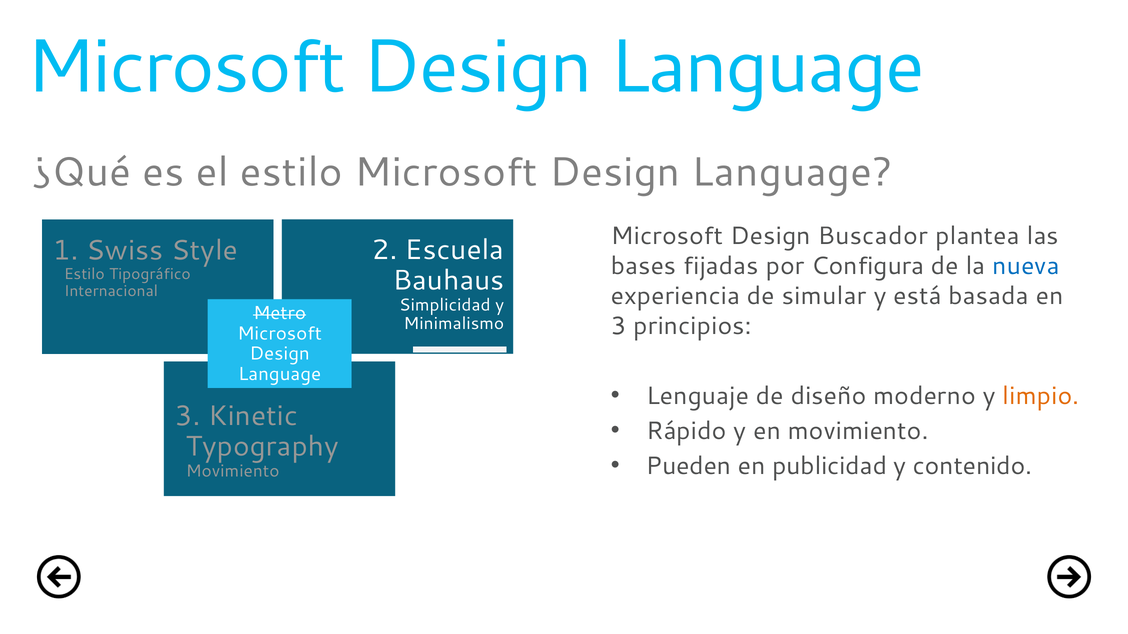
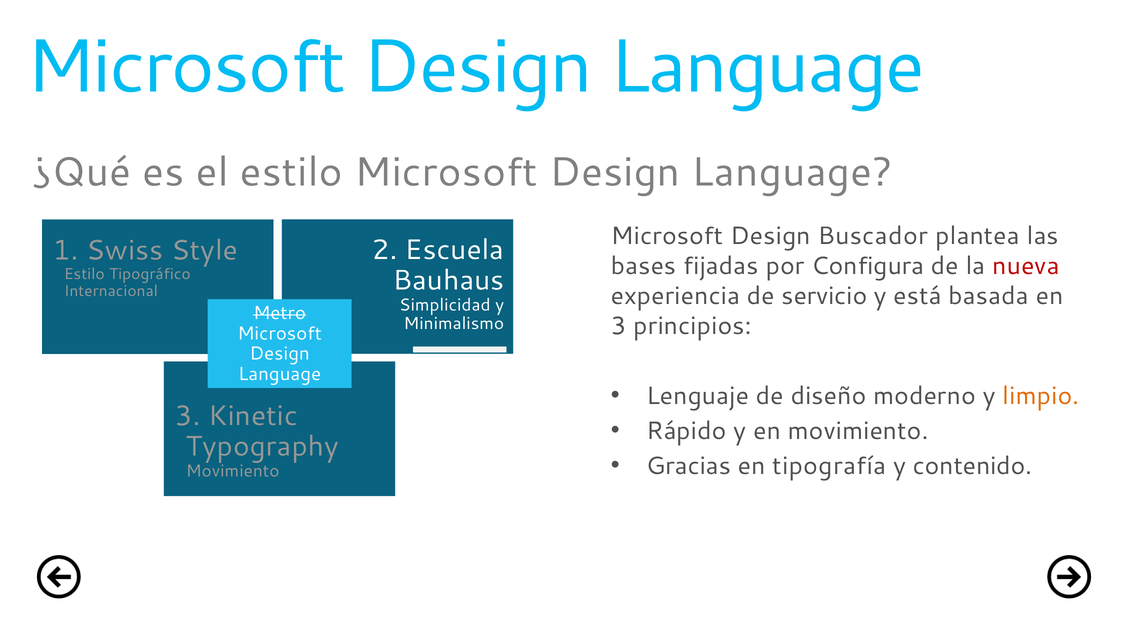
nueva colour: blue -> red (1026, 266)
simular: simular -> servicio (824, 296)
Pueden: Pueden -> Gracias (689, 467)
publicidad: publicidad -> tipografía (829, 467)
